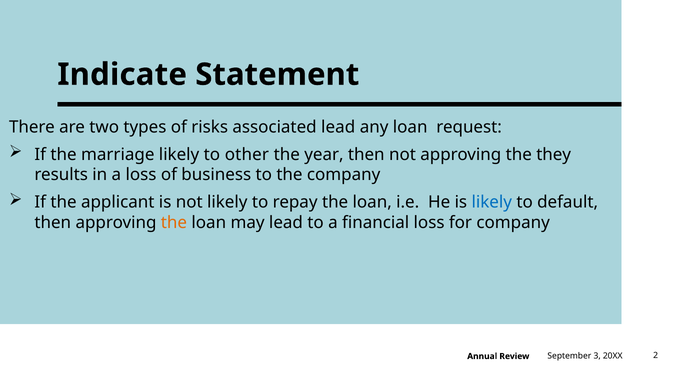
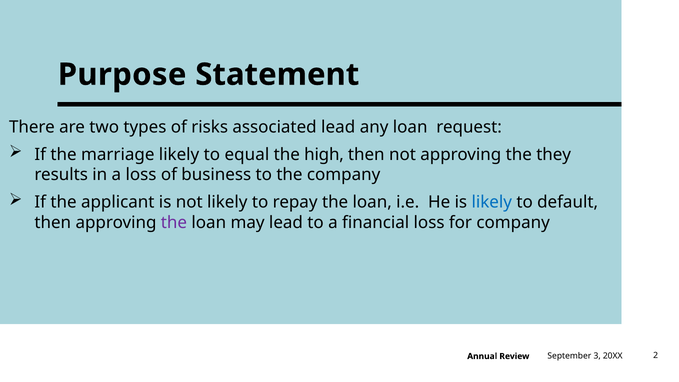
Indicate: Indicate -> Purpose (122, 75)
other: other -> equal (247, 154)
year: year -> high (324, 154)
the colour: orange -> purple (174, 223)
